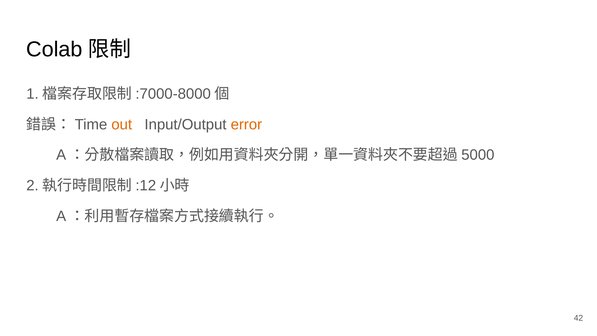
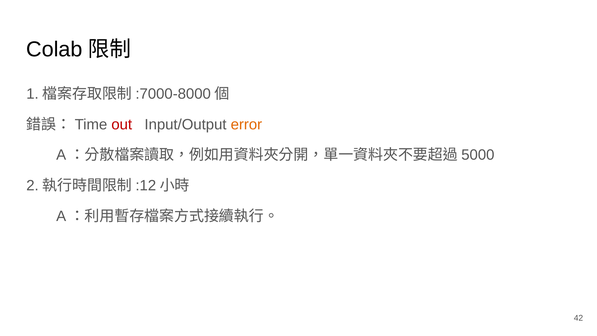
out colour: orange -> red (122, 124)
